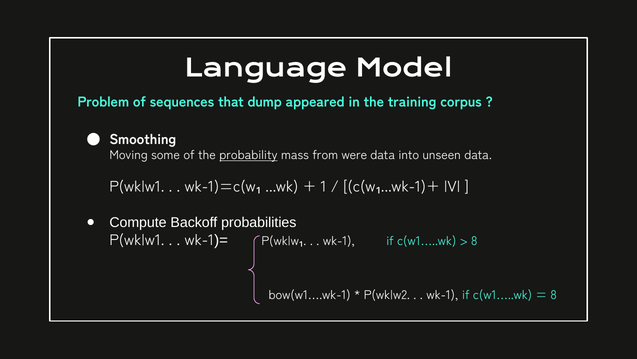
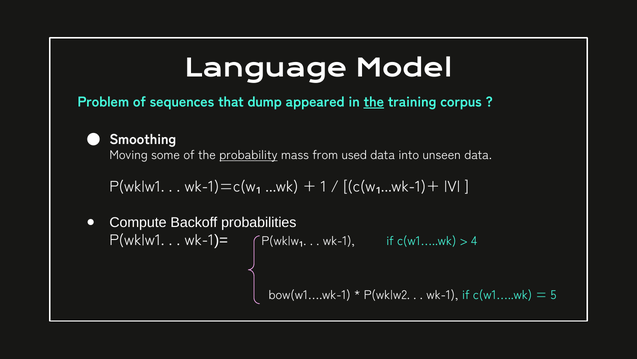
the underline: none -> present (374, 102)
were: were -> used (354, 155)
8: 8 -> 4 (474, 241)
8: 8 -> 5 (553, 295)
